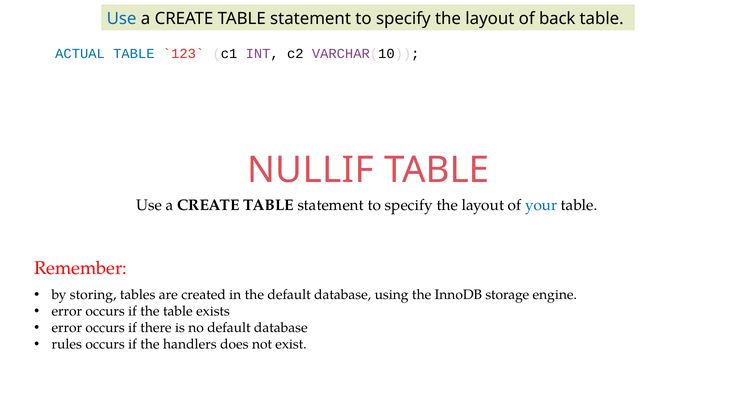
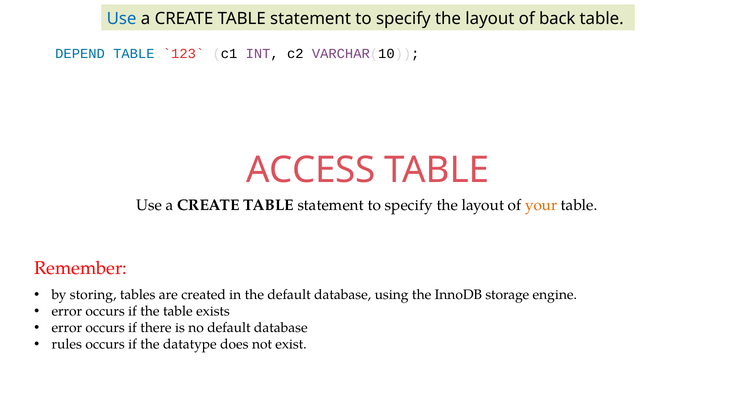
ACTUAL: ACTUAL -> DEPEND (80, 54)
NULLIF: NULLIF -> ACCESS (311, 170)
your colour: blue -> orange (541, 205)
handlers: handlers -> datatype (190, 344)
